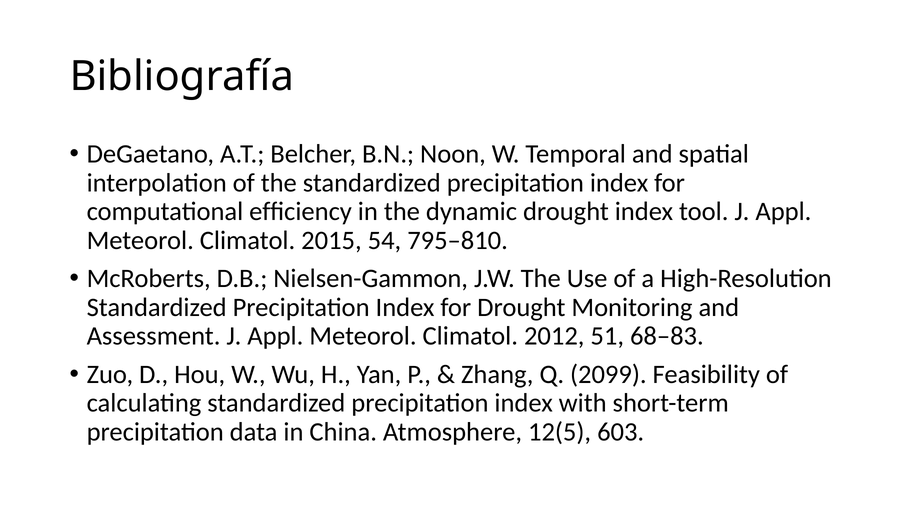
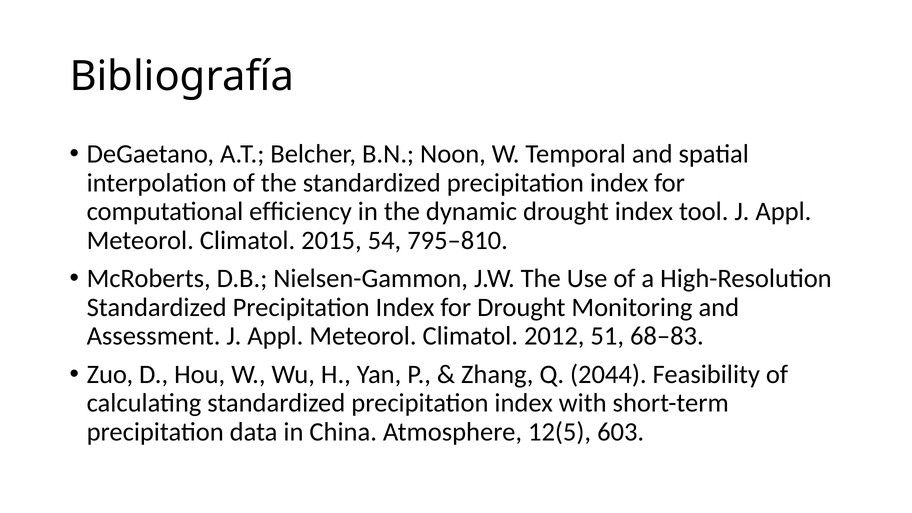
2099: 2099 -> 2044 (608, 374)
